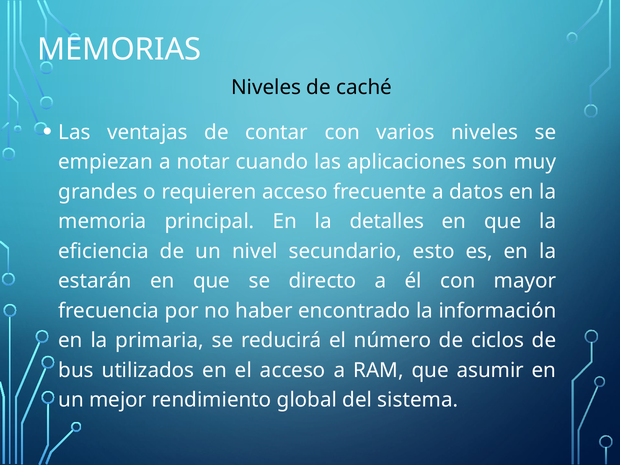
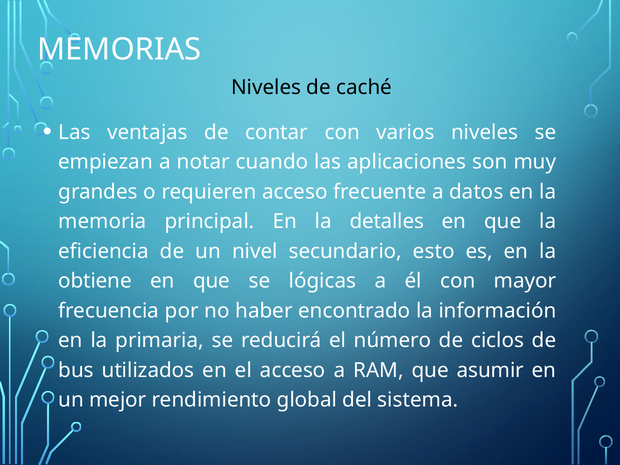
estarán: estarán -> obtiene (95, 281)
directo: directo -> lógicas (322, 281)
